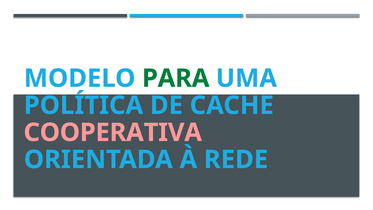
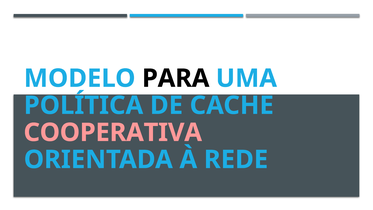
PARA colour: green -> black (176, 78)
